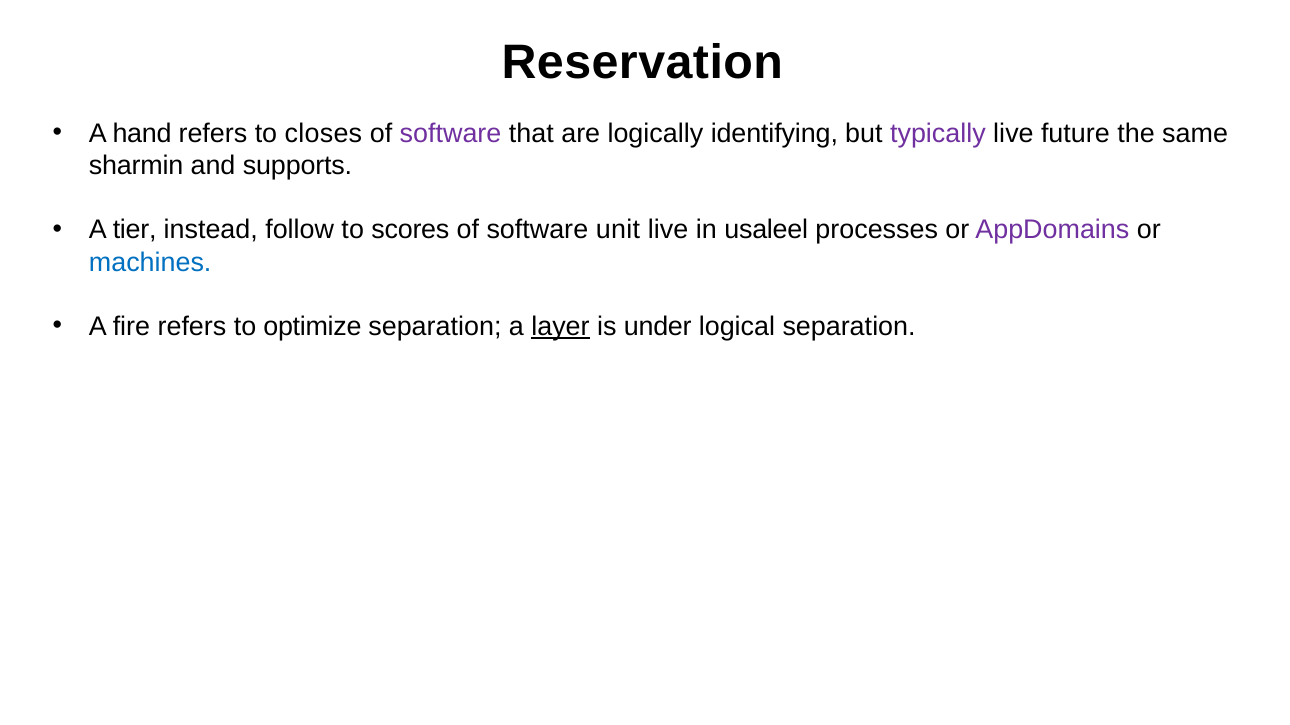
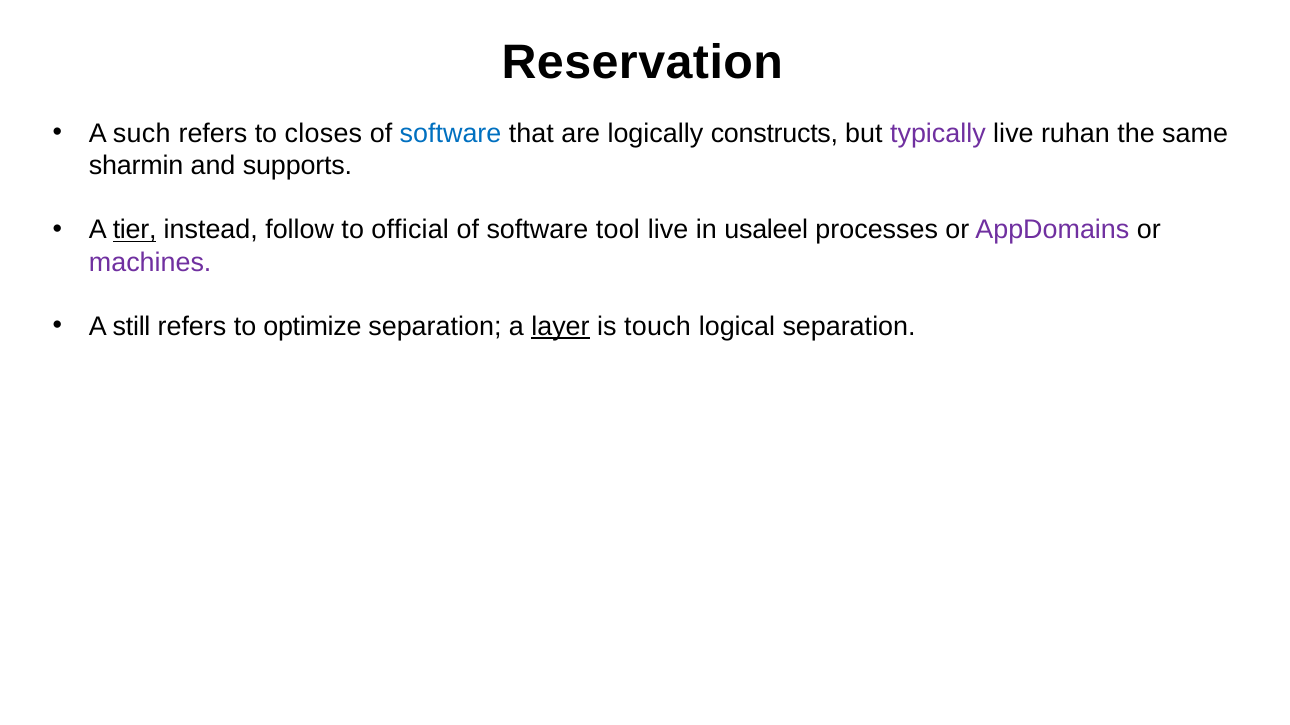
hand: hand -> such (142, 133)
software colour: purple -> blue (451, 133)
identifying: identifying -> constructs (774, 133)
future: future -> ruhan (1075, 133)
tier underline: none -> present (135, 230)
scores: scores -> official (410, 230)
unit: unit -> tool (618, 230)
machines colour: blue -> purple (150, 262)
fire: fire -> still (132, 327)
under: under -> touch (658, 327)
